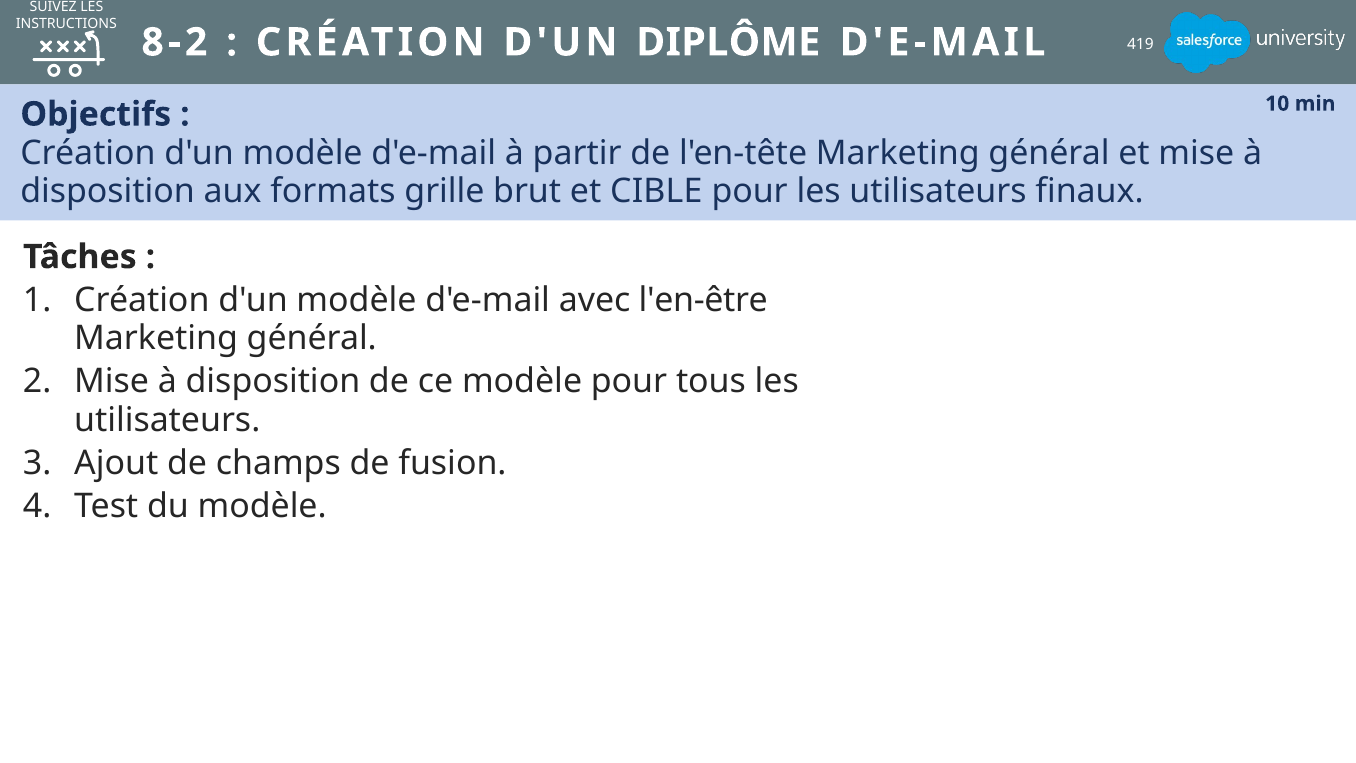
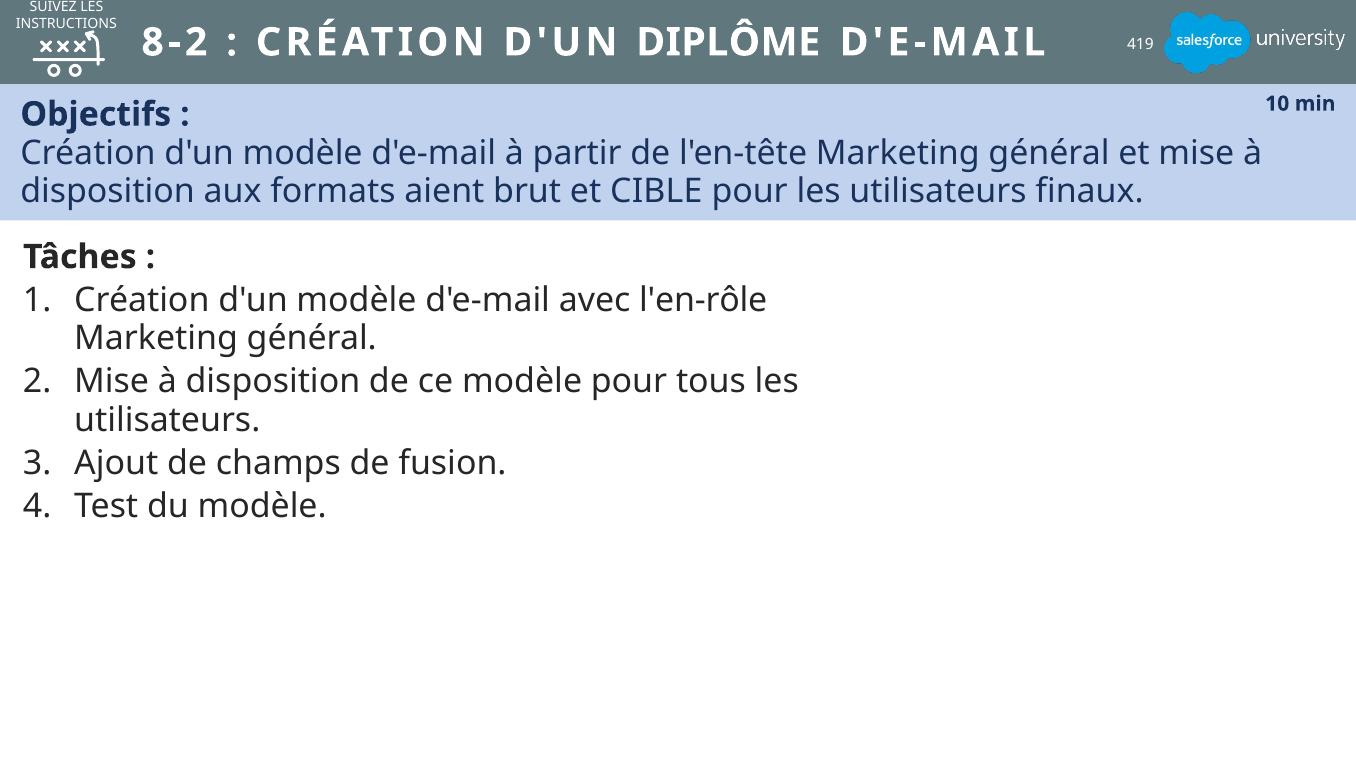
grille: grille -> aient (444, 192)
l'en-être: l'en-être -> l'en-rôle (703, 300)
